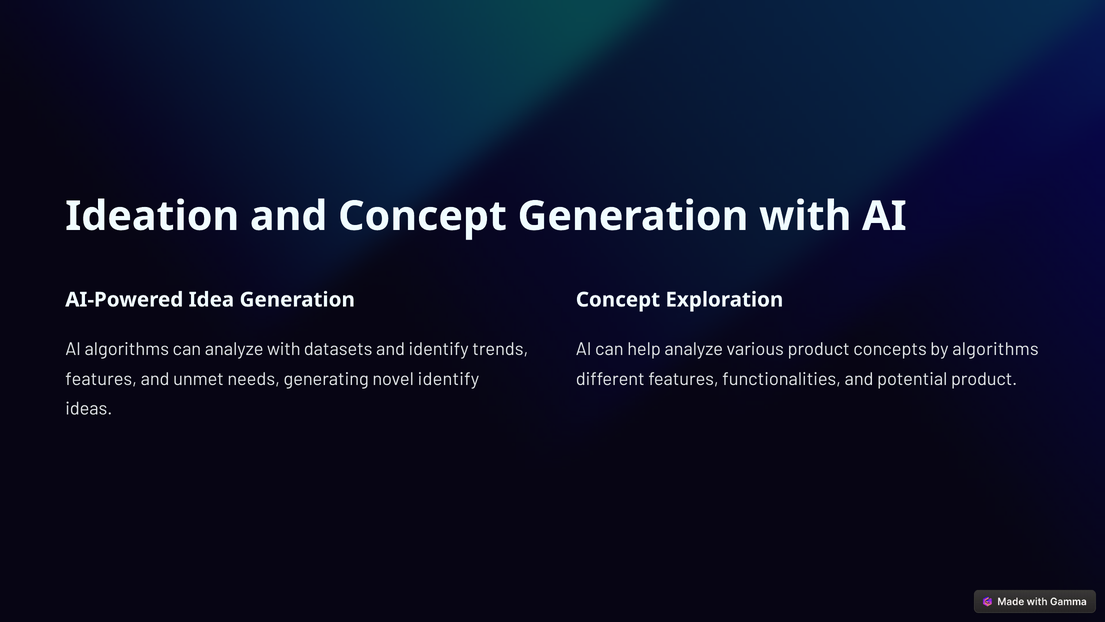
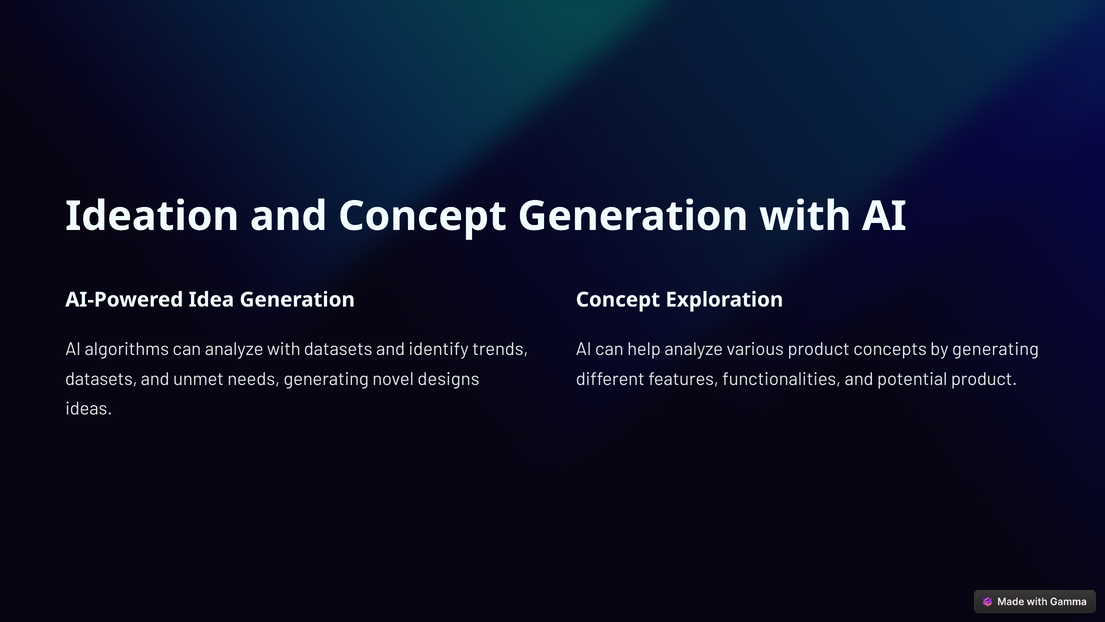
by algorithms: algorithms -> generating (996, 349)
features: features -> datasets (101, 379)
novel identify: identify -> designs (449, 379)
